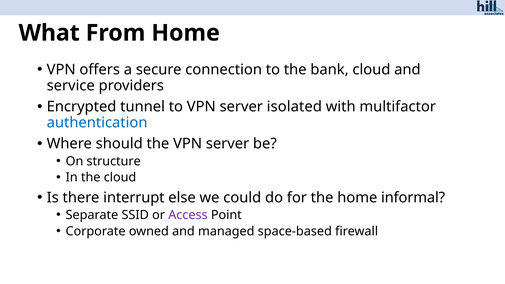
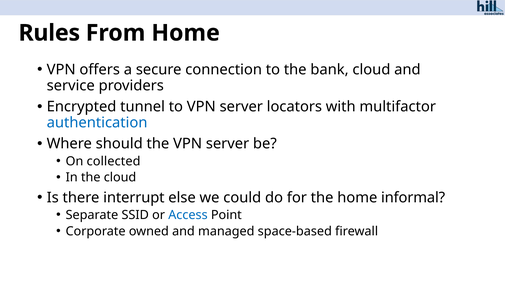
What: What -> Rules (49, 33)
isolated: isolated -> locators (294, 107)
structure: structure -> collected (114, 161)
Access colour: purple -> blue (188, 215)
